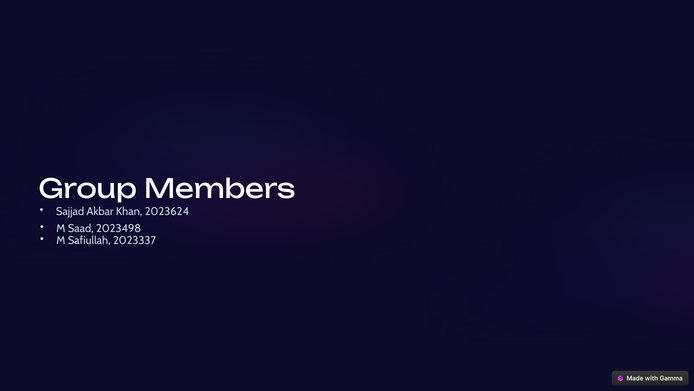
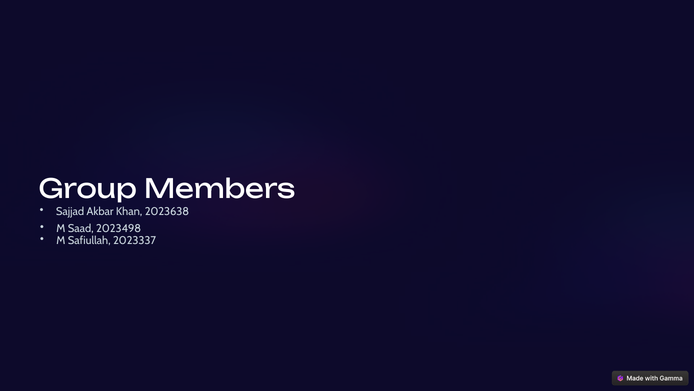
2023624: 2023624 -> 2023638 (167, 211)
